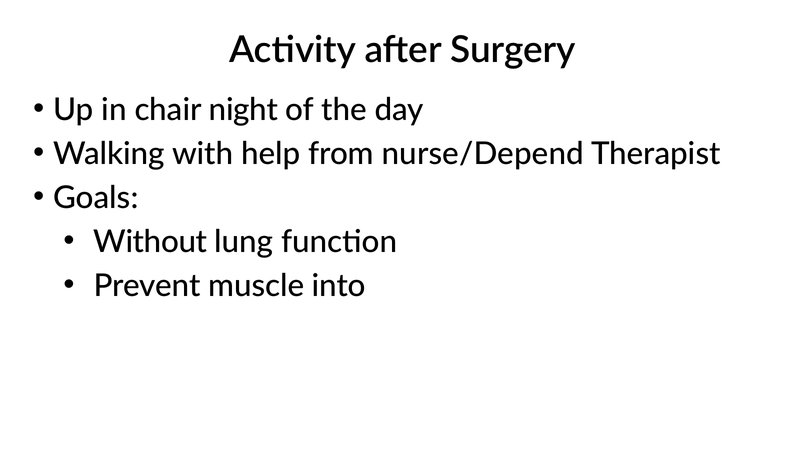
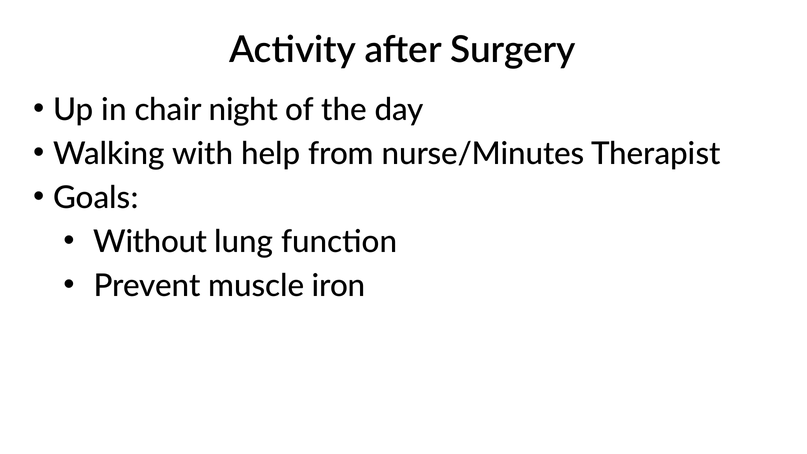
nurse/Depend: nurse/Depend -> nurse/Minutes (483, 154)
into: into -> iron (339, 286)
